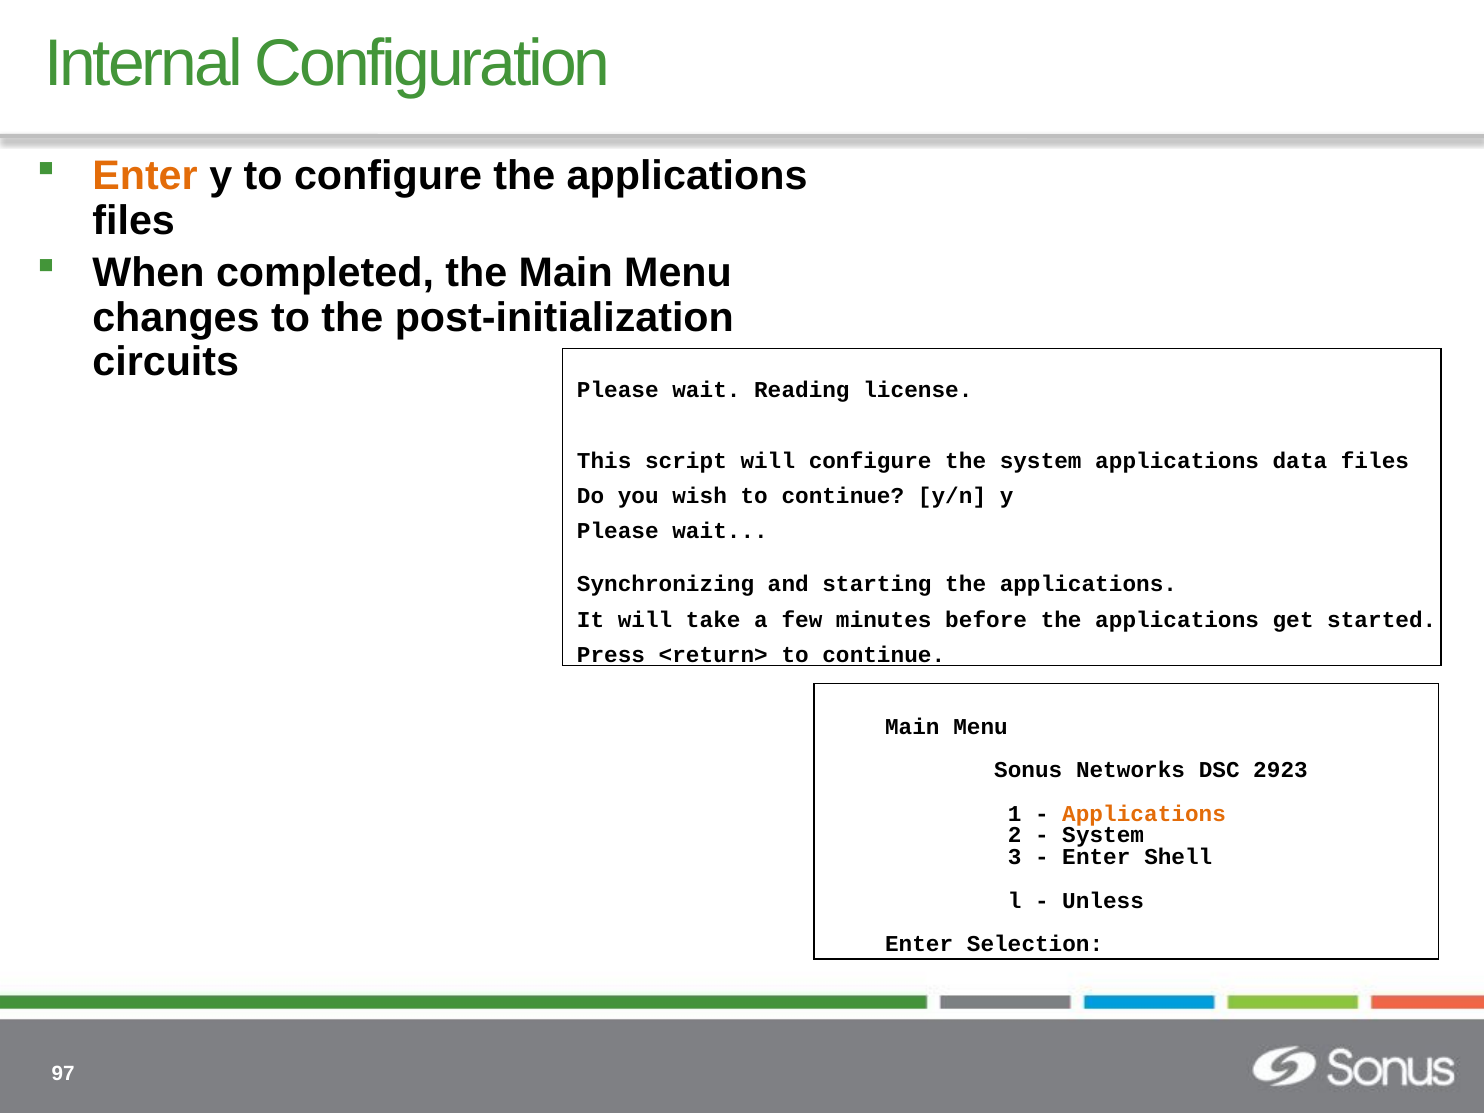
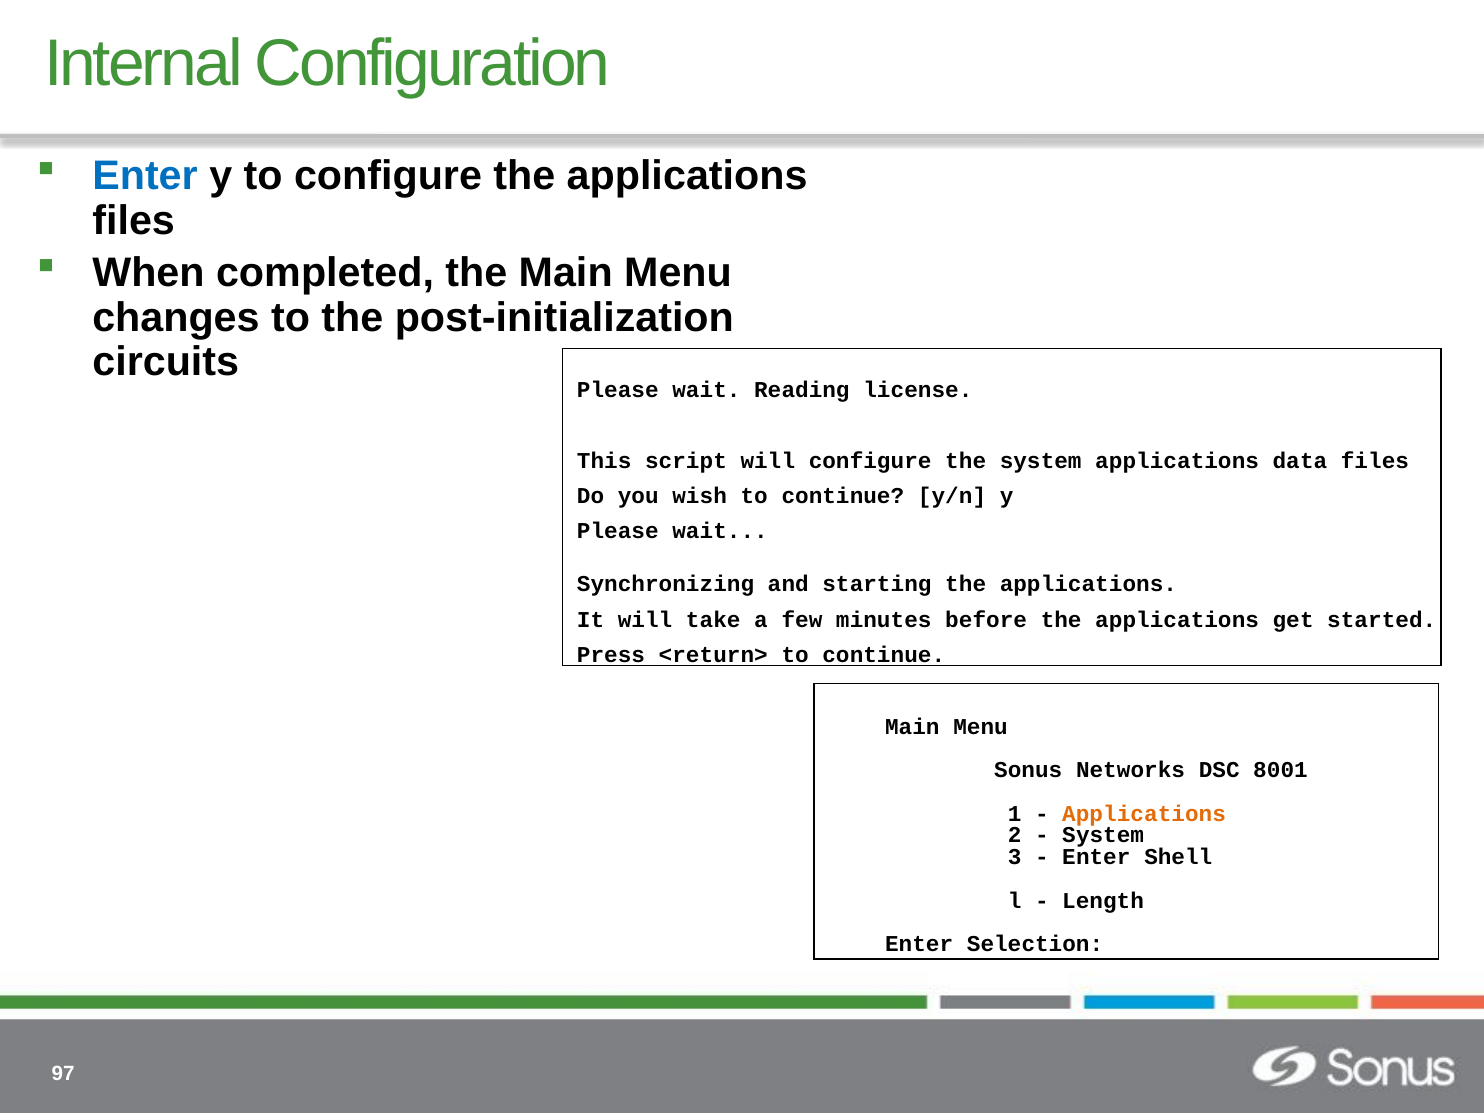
Enter colour: orange -> blue (145, 176)
2923: 2923 -> 8001 (1280, 770)
Unless: Unless -> Length (1103, 901)
